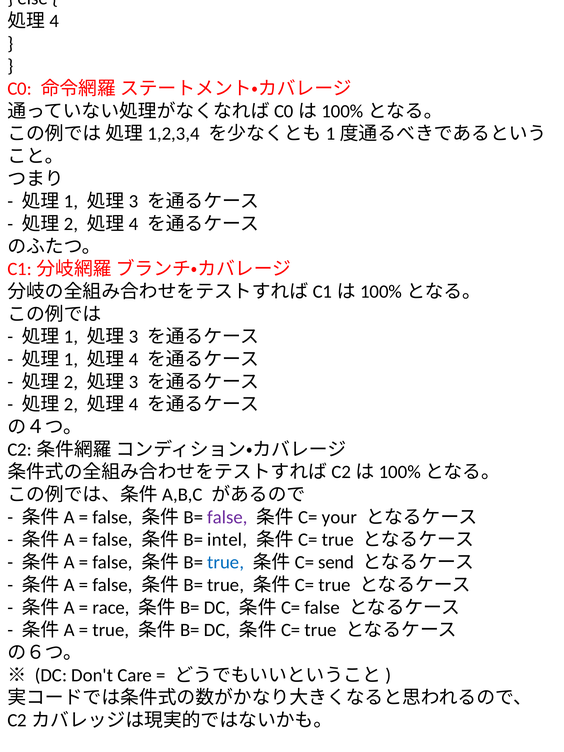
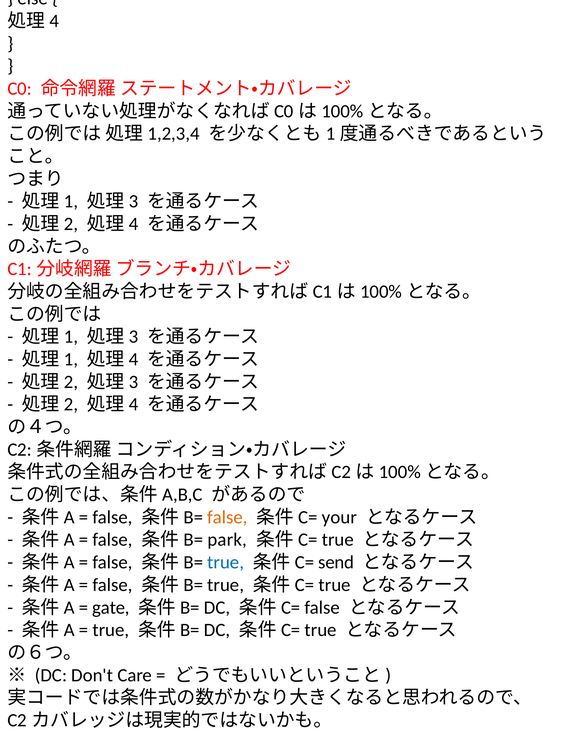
false colour: purple -> orange (227, 517)
intel: intel -> park (227, 540)
race: race -> gate (111, 607)
